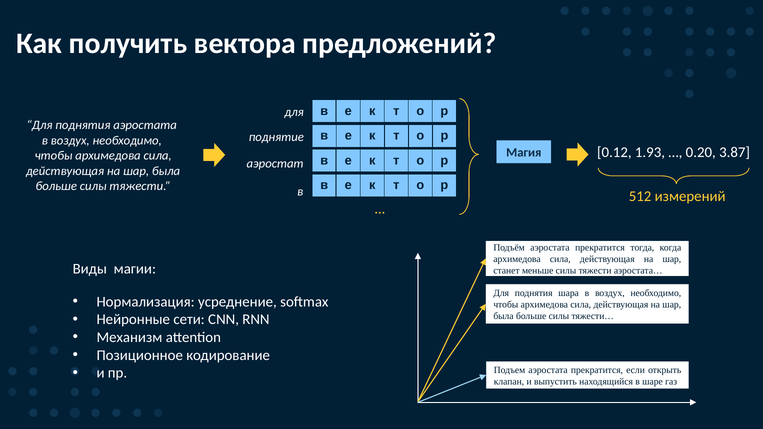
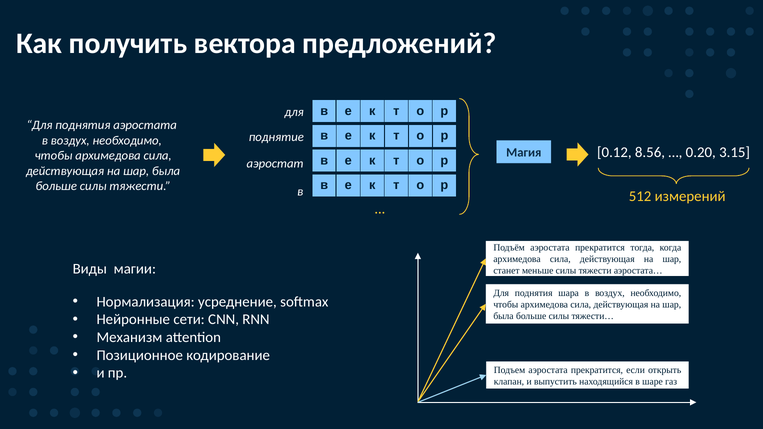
1.93: 1.93 -> 8.56 (650, 152)
3.87: 3.87 -> 3.15 (735, 152)
